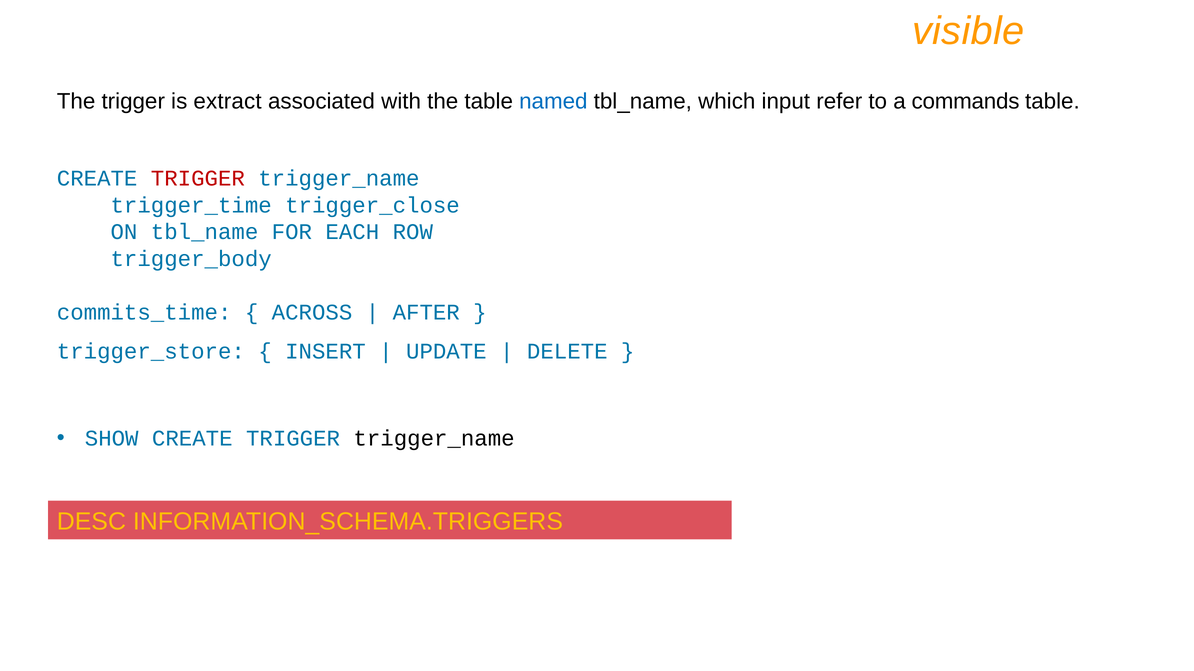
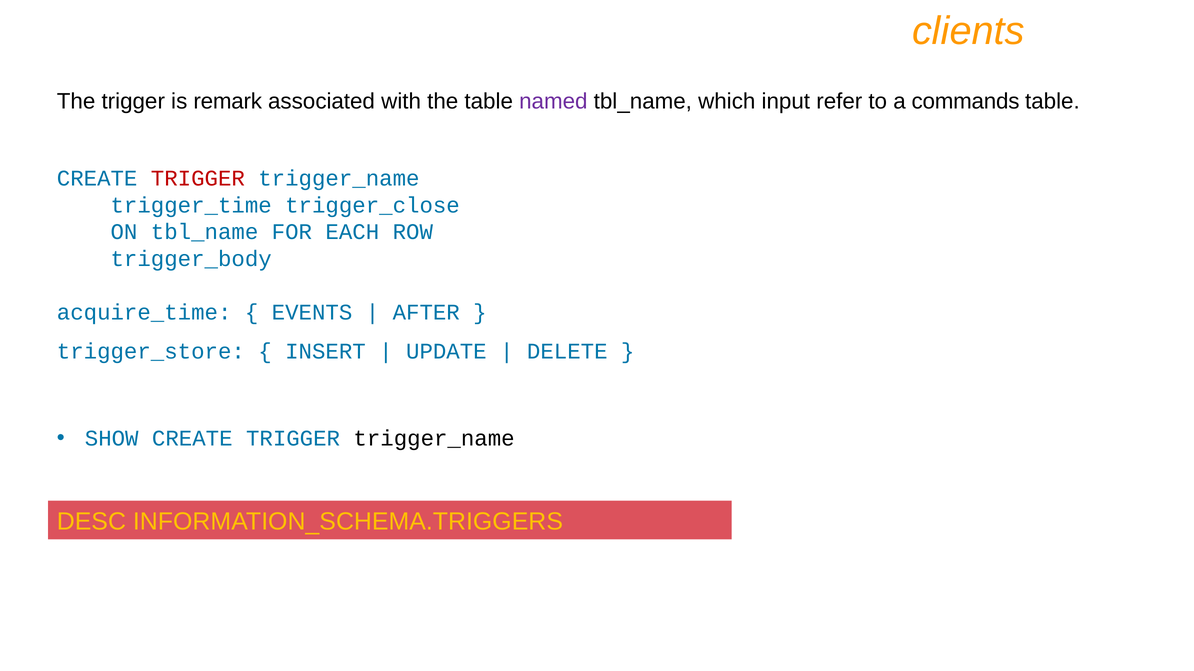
visible: visible -> clients (968, 31)
extract: extract -> remark (228, 101)
named colour: blue -> purple (553, 101)
commits_time: commits_time -> acquire_time (144, 313)
ACROSS: ACROSS -> EVENTS (312, 313)
